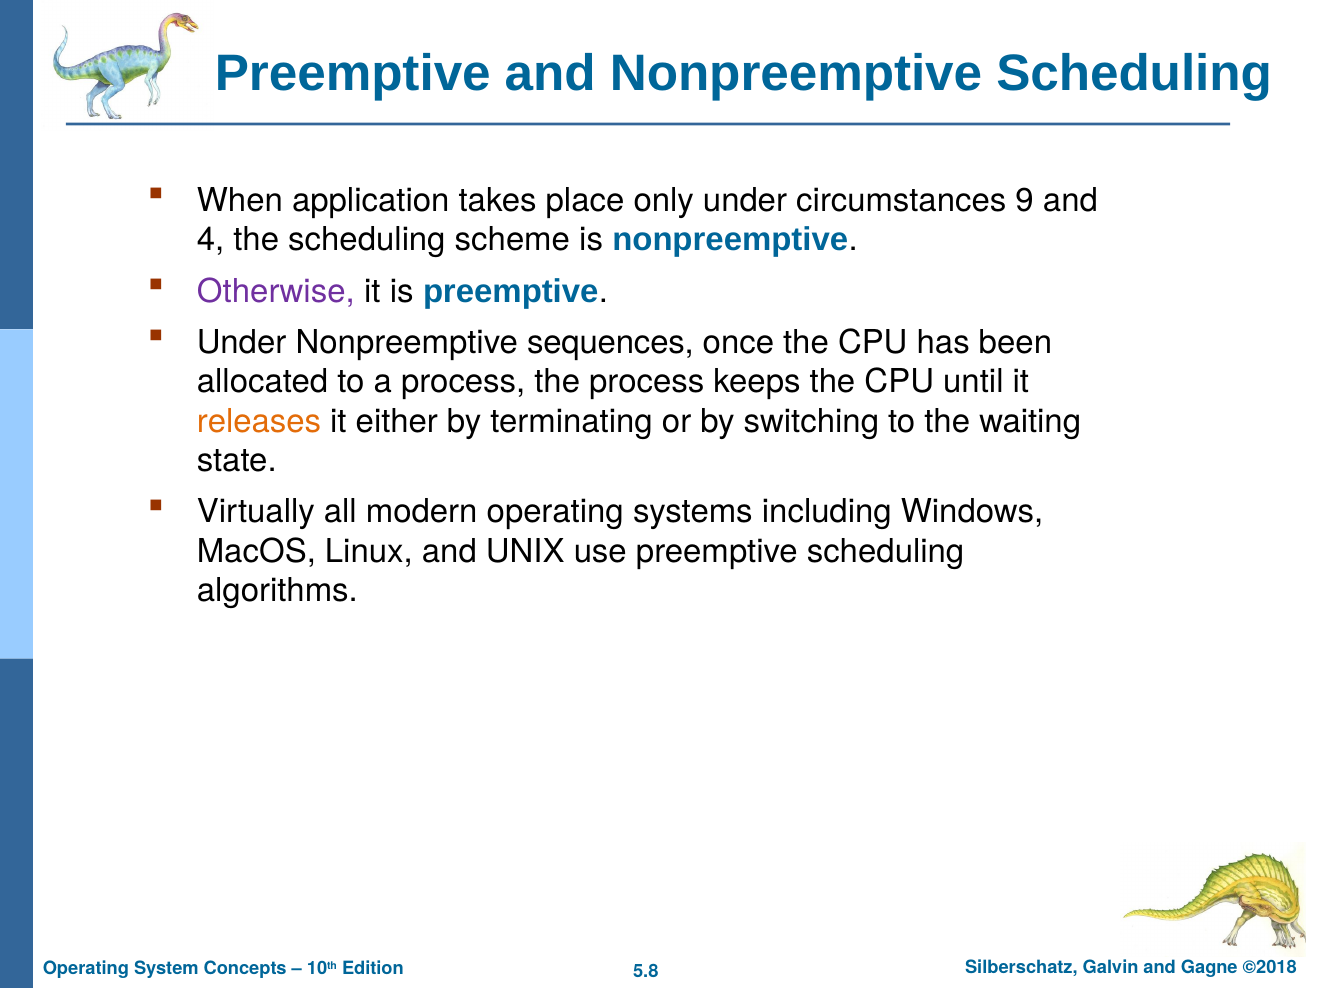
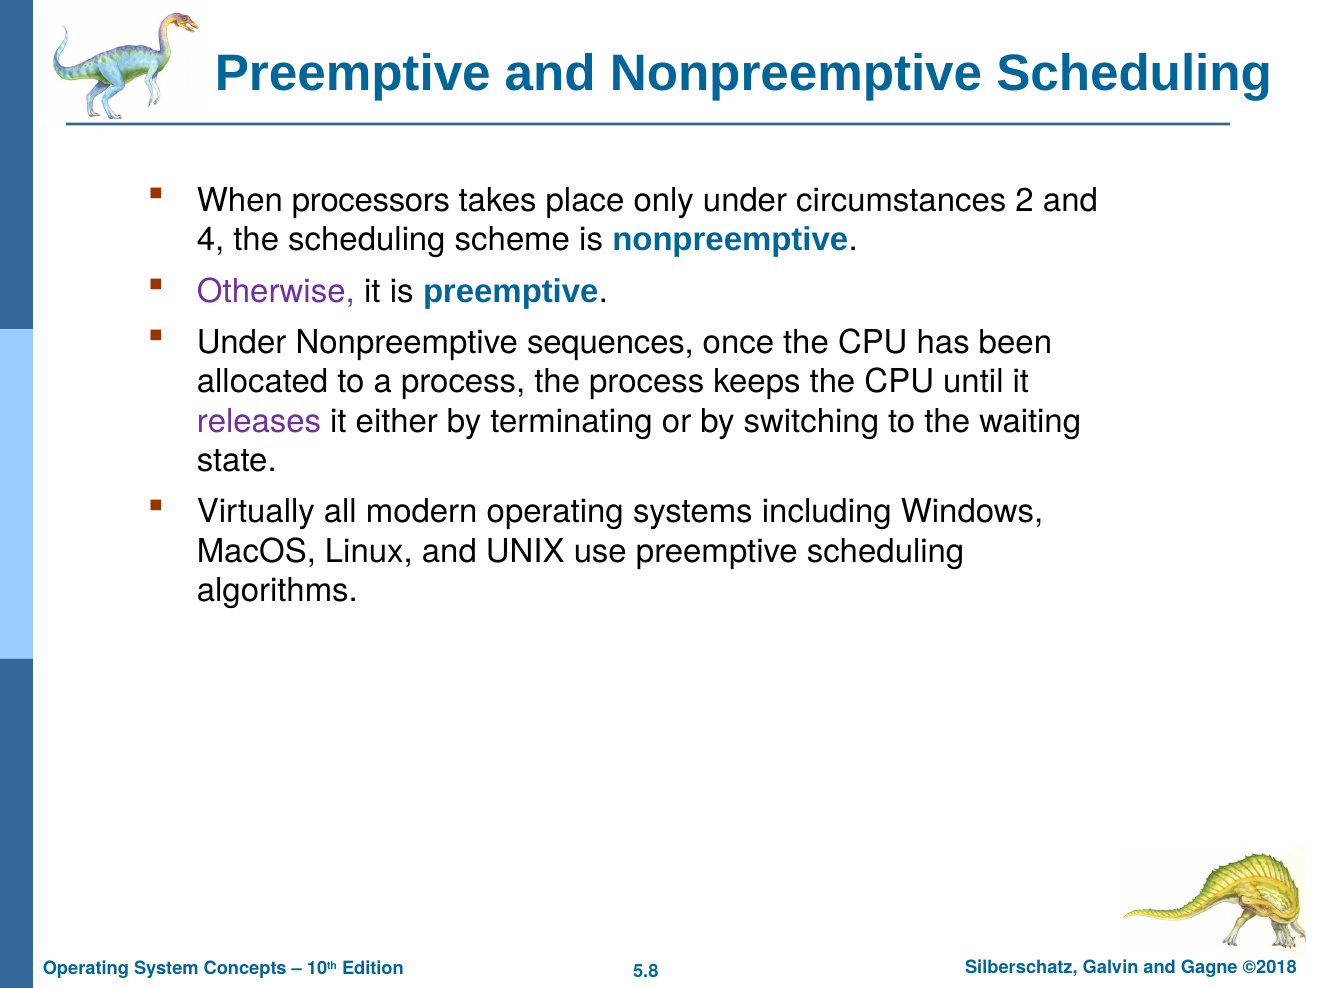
application: application -> processors (371, 201)
9: 9 -> 2 (1025, 201)
releases colour: orange -> purple (259, 421)
